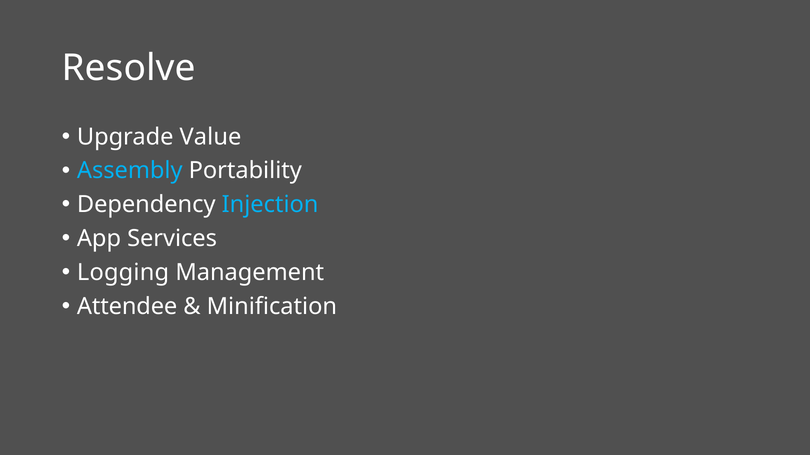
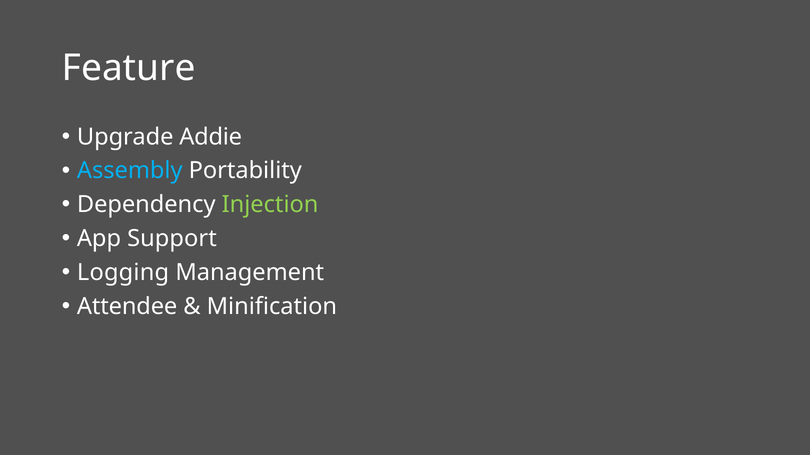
Resolve: Resolve -> Feature (129, 68)
Value: Value -> Addie (211, 137)
Injection colour: light blue -> light green (270, 205)
Services: Services -> Support (172, 239)
